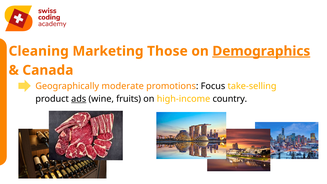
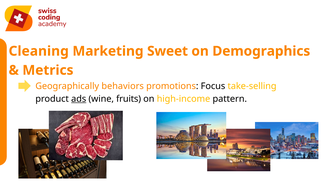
Those: Those -> Sweet (168, 51)
Demographics underline: present -> none (261, 51)
Canada: Canada -> Metrics (48, 70)
moderate: moderate -> behaviors (123, 86)
country: country -> pattern (230, 99)
